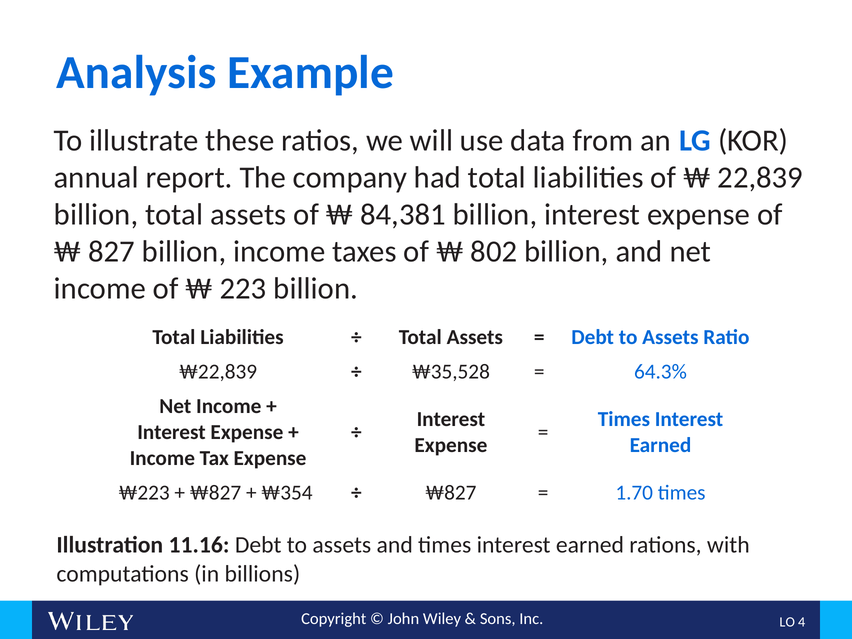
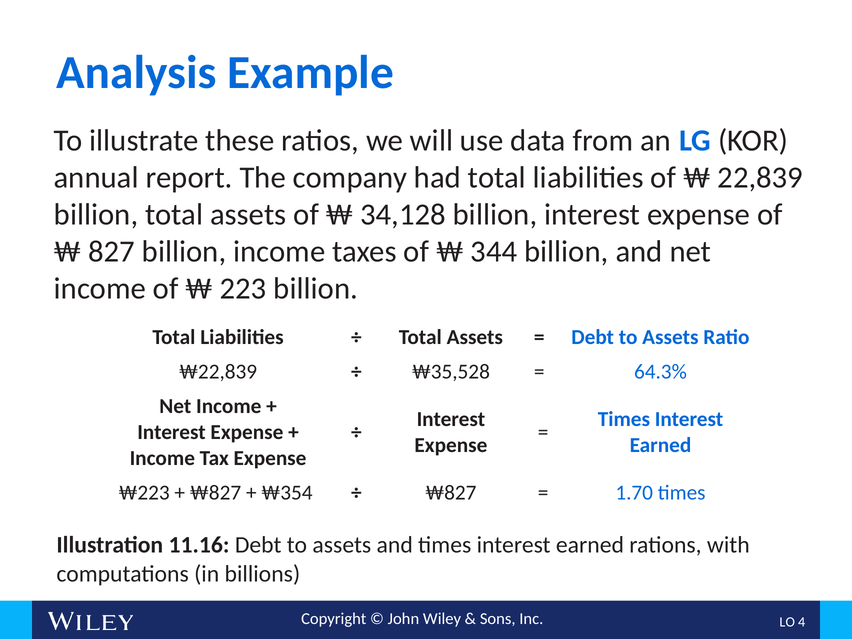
84,381: 84,381 -> 34,128 (403, 215)
802: 802 -> 344 (494, 252)
